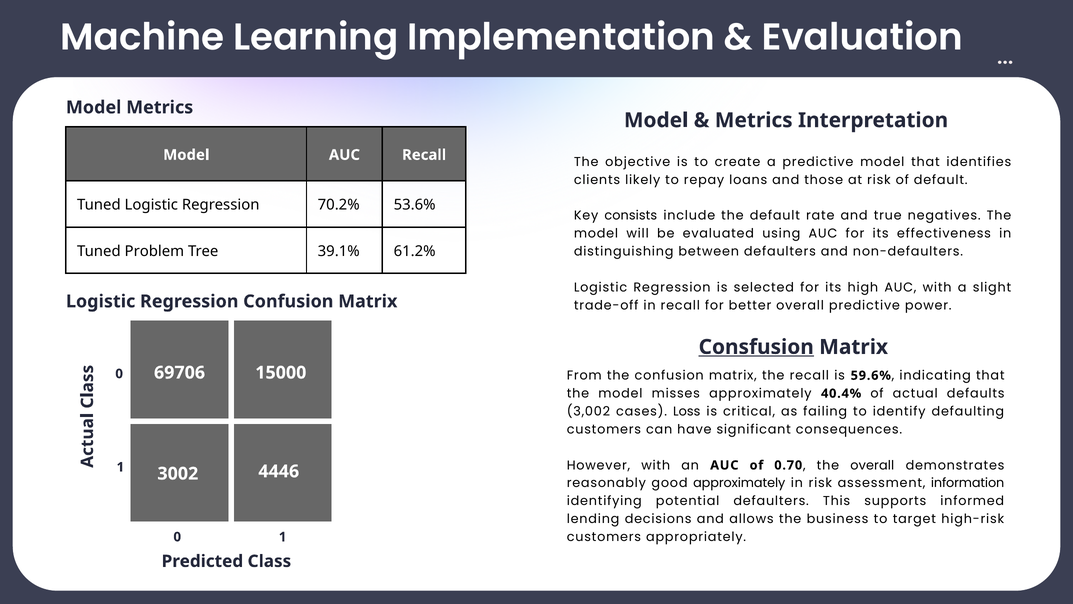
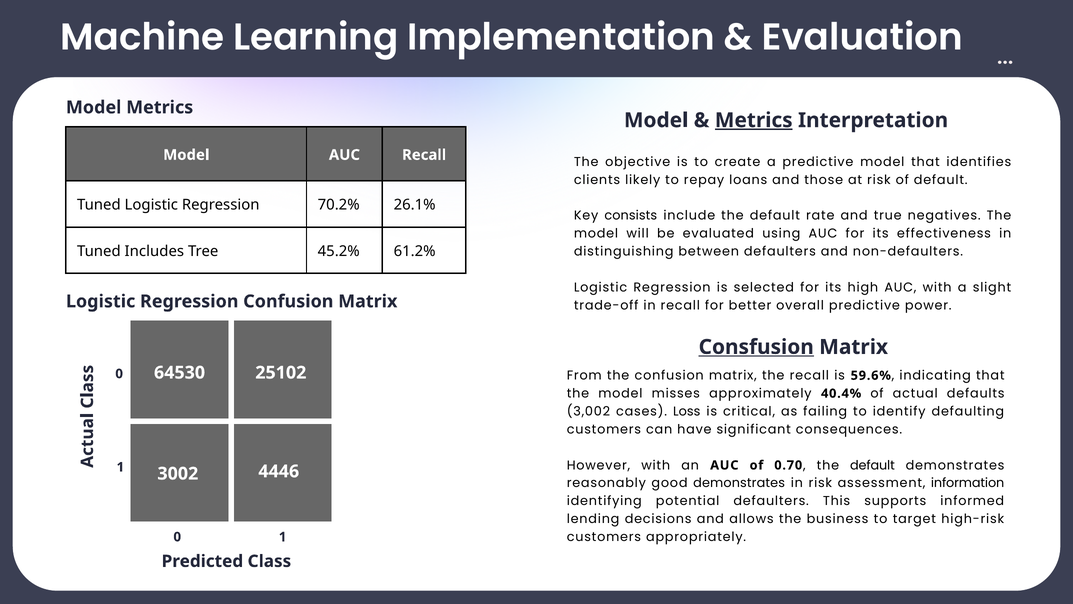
Metrics underline: none -> present (754, 120)
53.6%: 53.6% -> 26.1% (415, 205)
Problem: Problem -> Includes (154, 251)
39.1%: 39.1% -> 45.2% (339, 251)
69706: 69706 -> 64530 (180, 372)
15000: 15000 -> 25102 (281, 372)
overall: overall -> default (872, 465)
good approximately: approximately -> demonstrates (739, 483)
